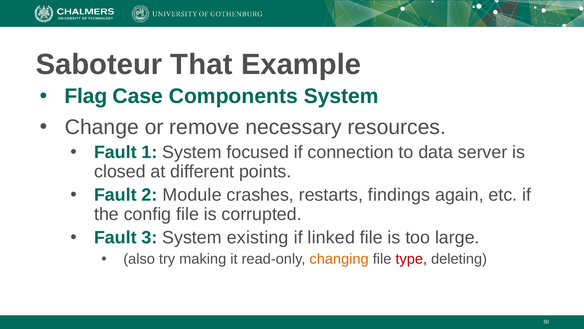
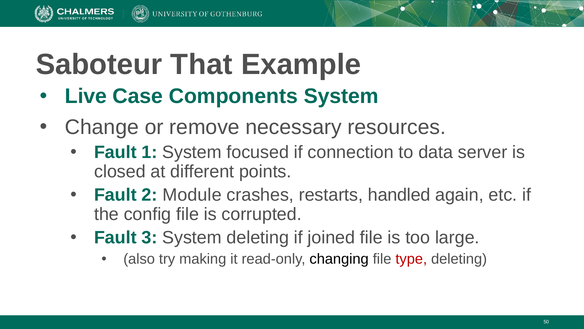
Flag: Flag -> Live (86, 96)
findings: findings -> handled (399, 195)
System existing: existing -> deleting (258, 237)
linked: linked -> joined (331, 237)
changing colour: orange -> black (339, 259)
